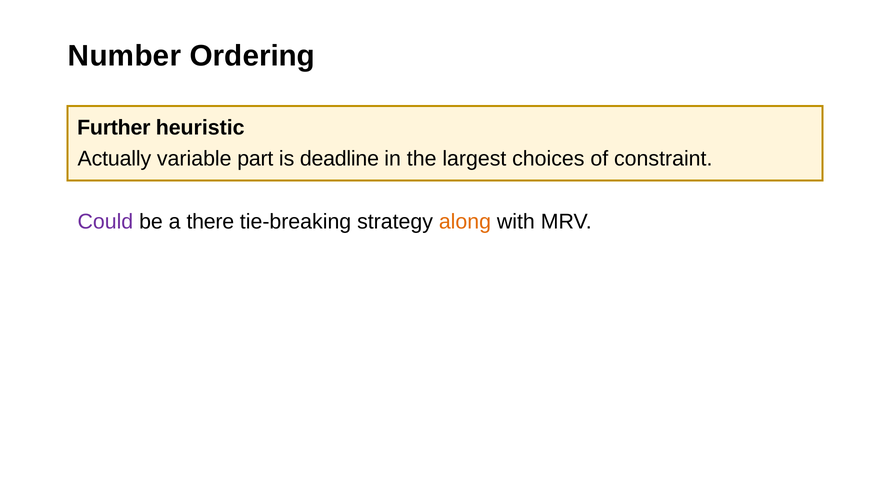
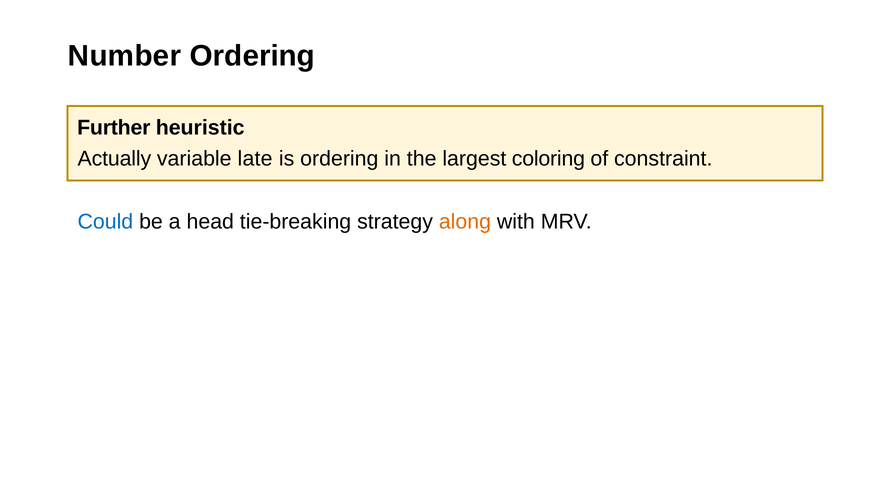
part: part -> late (255, 158)
is deadline: deadline -> ordering (339, 158)
choices: choices -> coloring (548, 158)
Could colour: purple -> blue (105, 222)
there: there -> head (210, 222)
